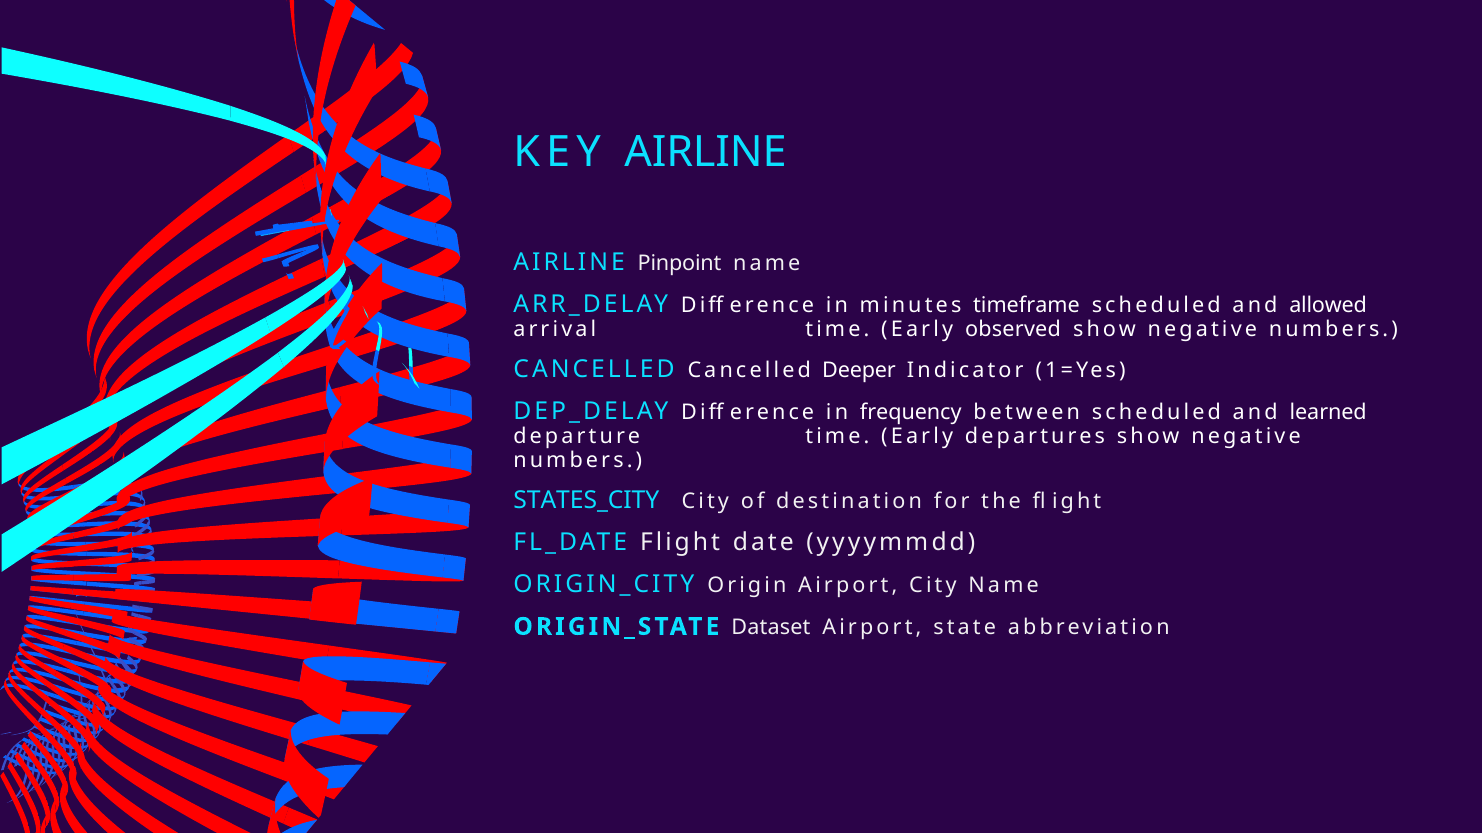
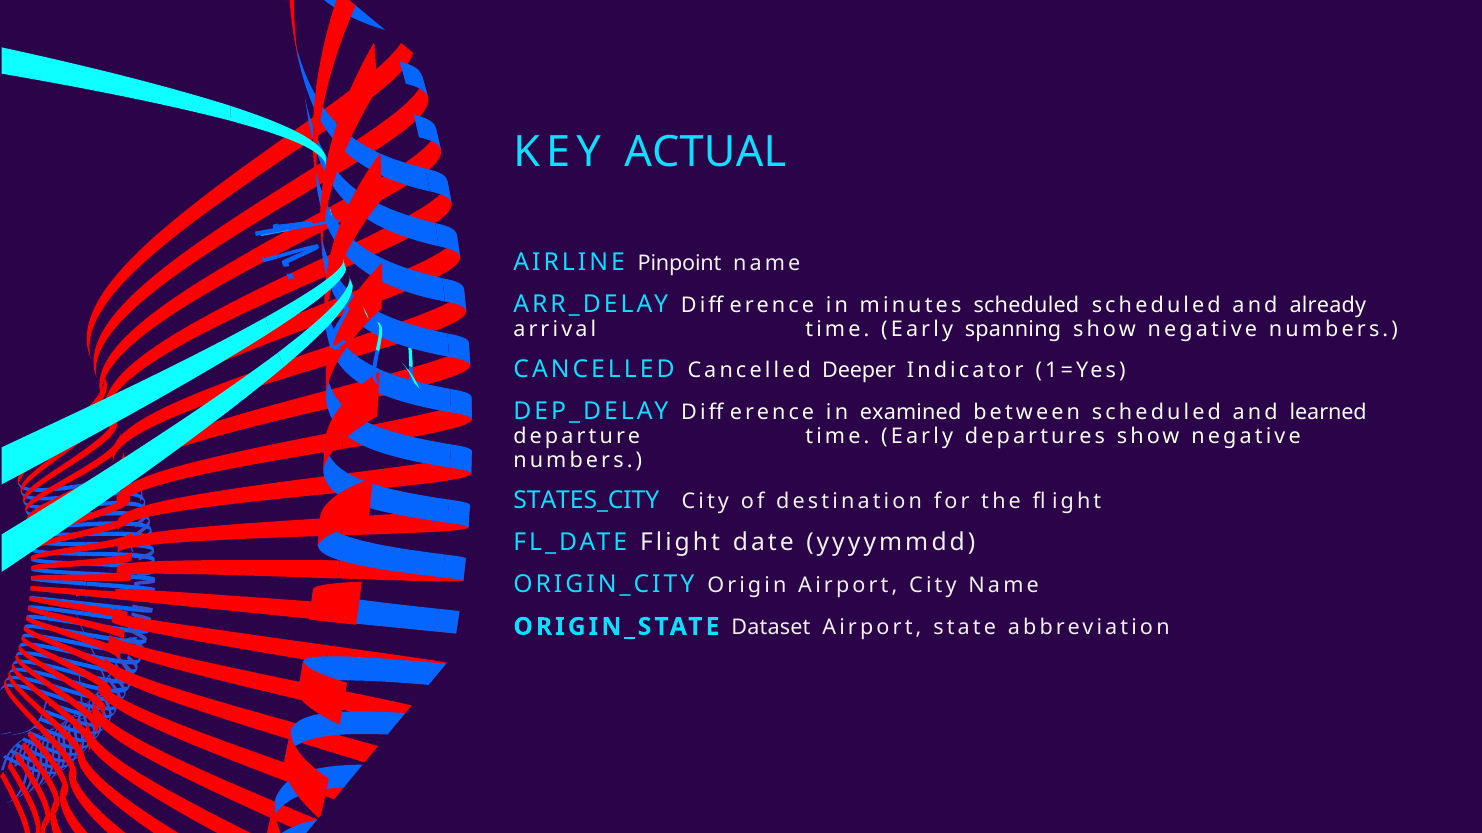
KEY AIRLINE: AIRLINE -> ACTUAL (705, 152)
minutes timeframe: timeframe -> scheduled (1026, 305)
allowed: allowed -> already (1328, 305)
observed: observed -> spanning (1013, 329)
frequency: frequency -> examined (911, 413)
